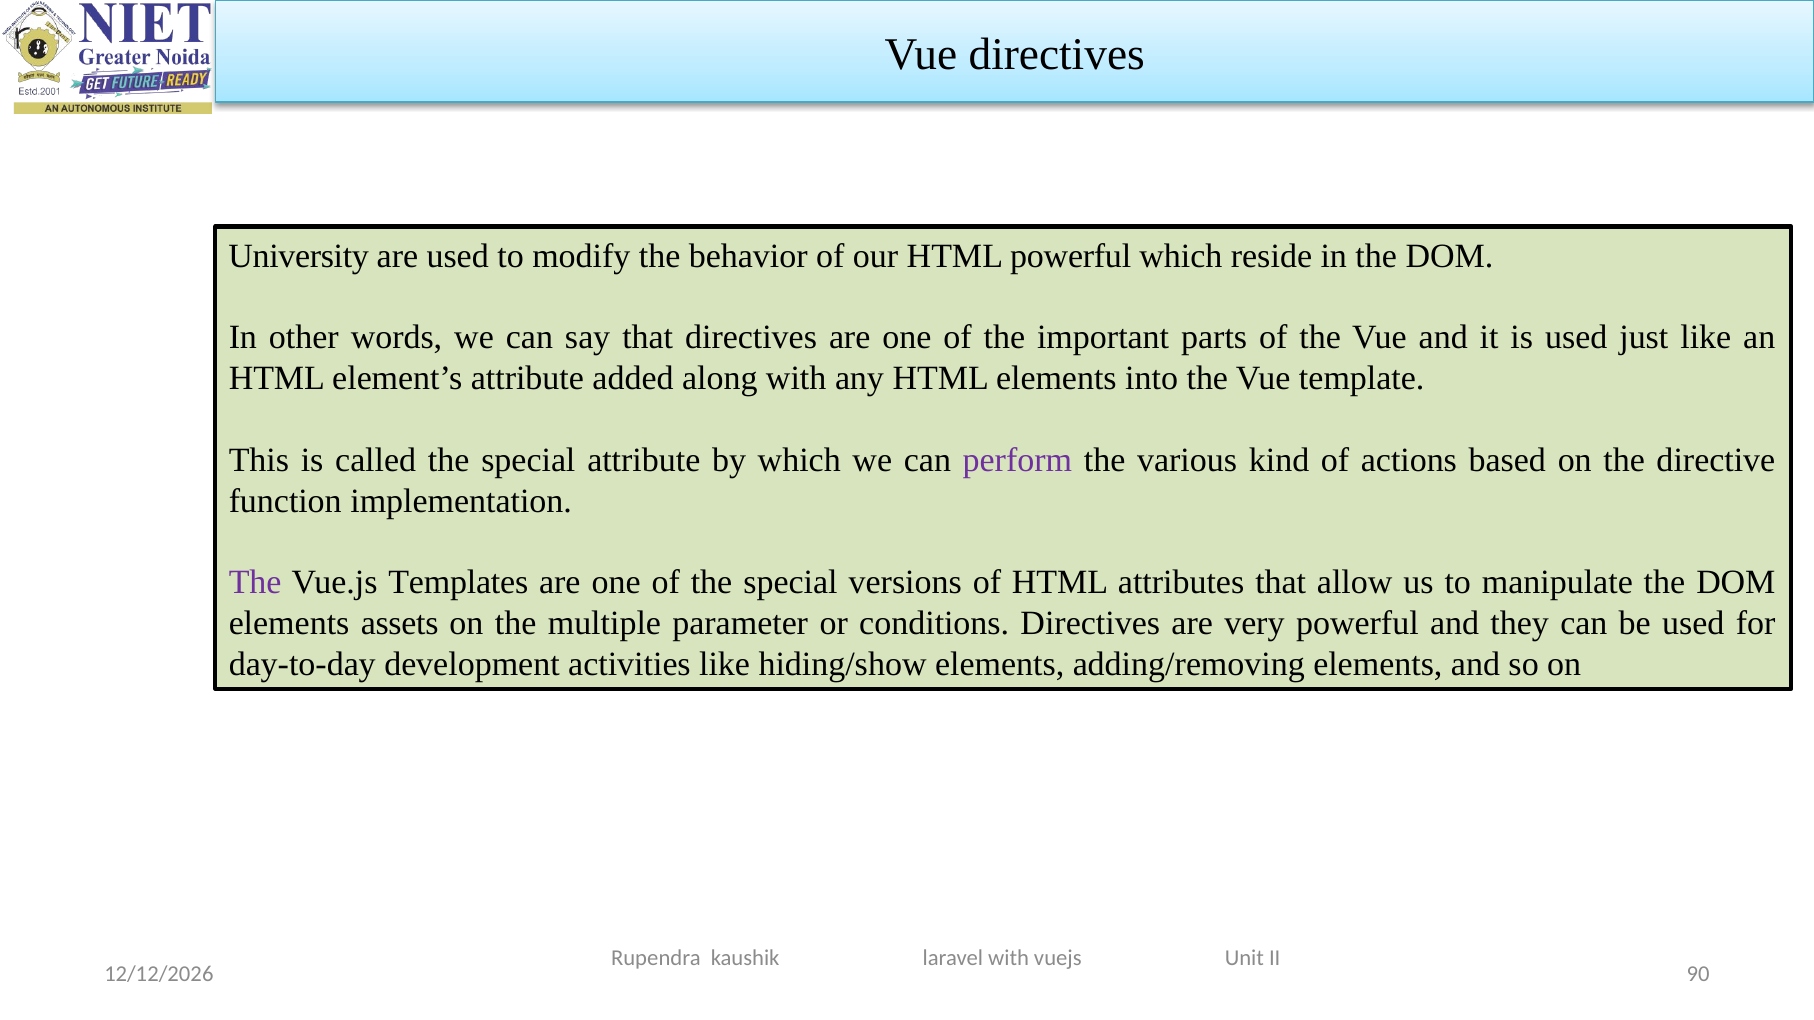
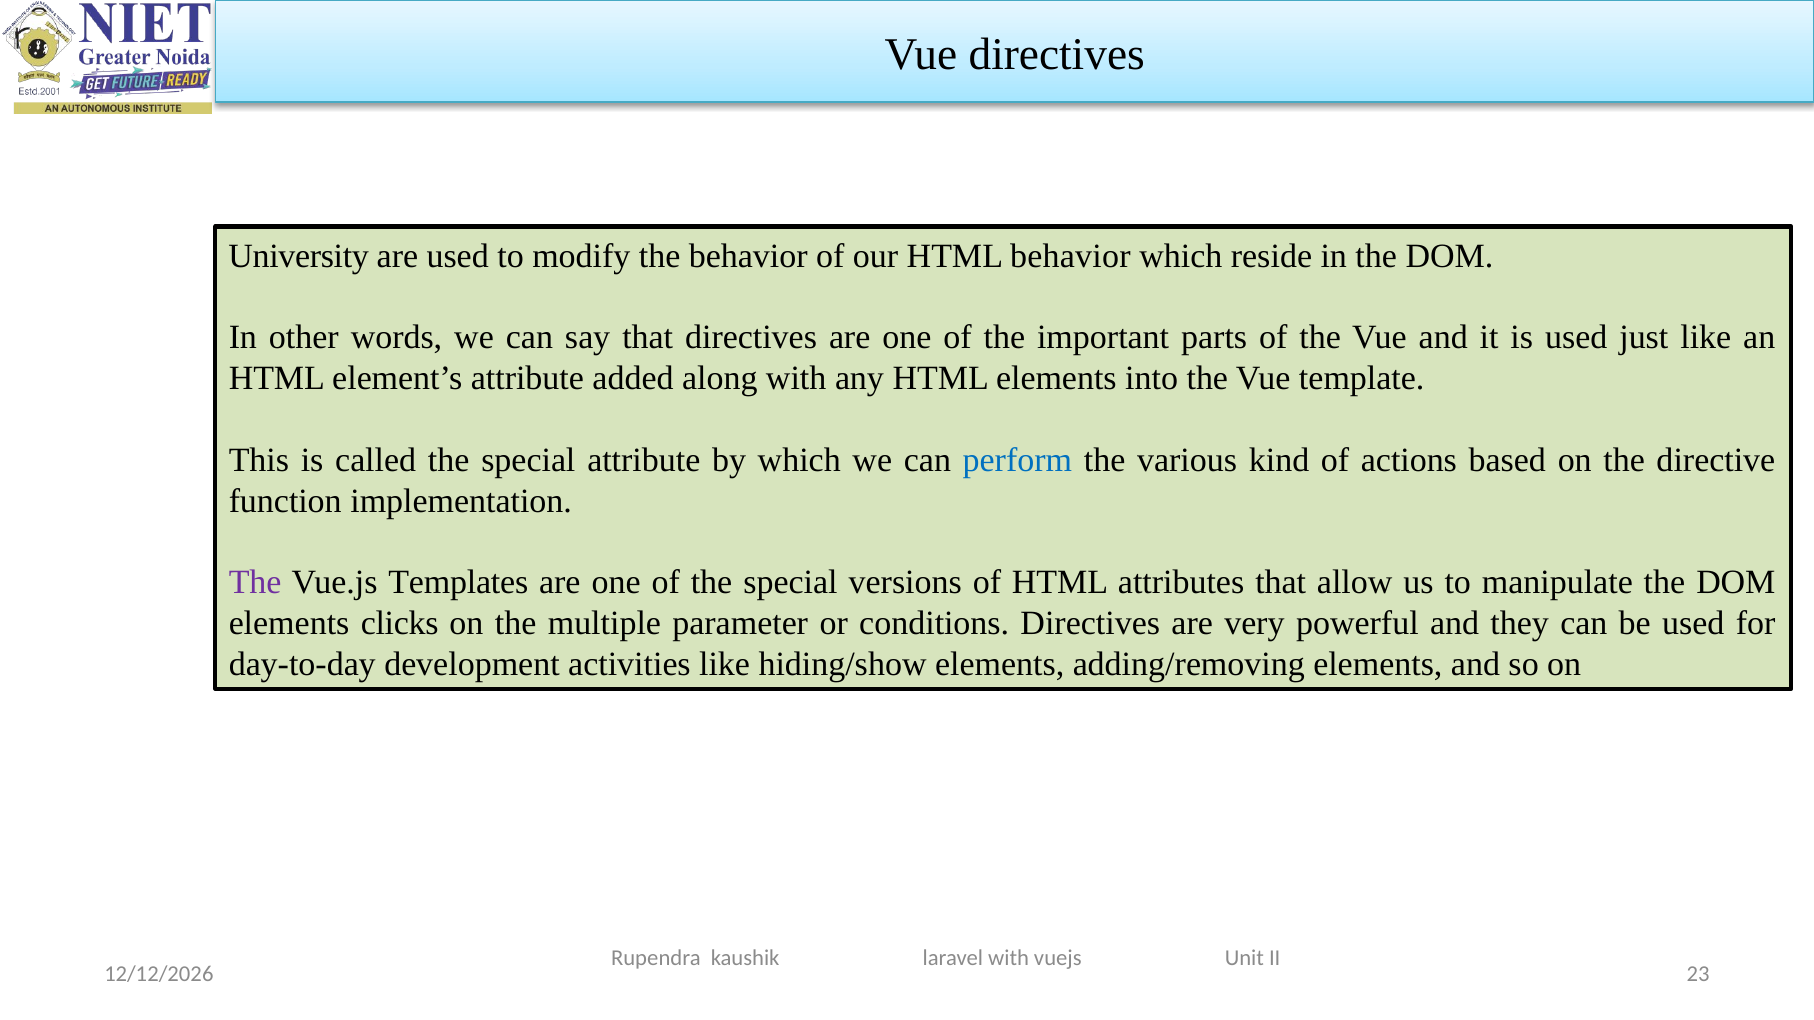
HTML powerful: powerful -> behavior (1070, 256)
perform colour: purple -> blue (1017, 460)
assets: assets -> clicks (400, 623)
90: 90 -> 23 (1698, 974)
